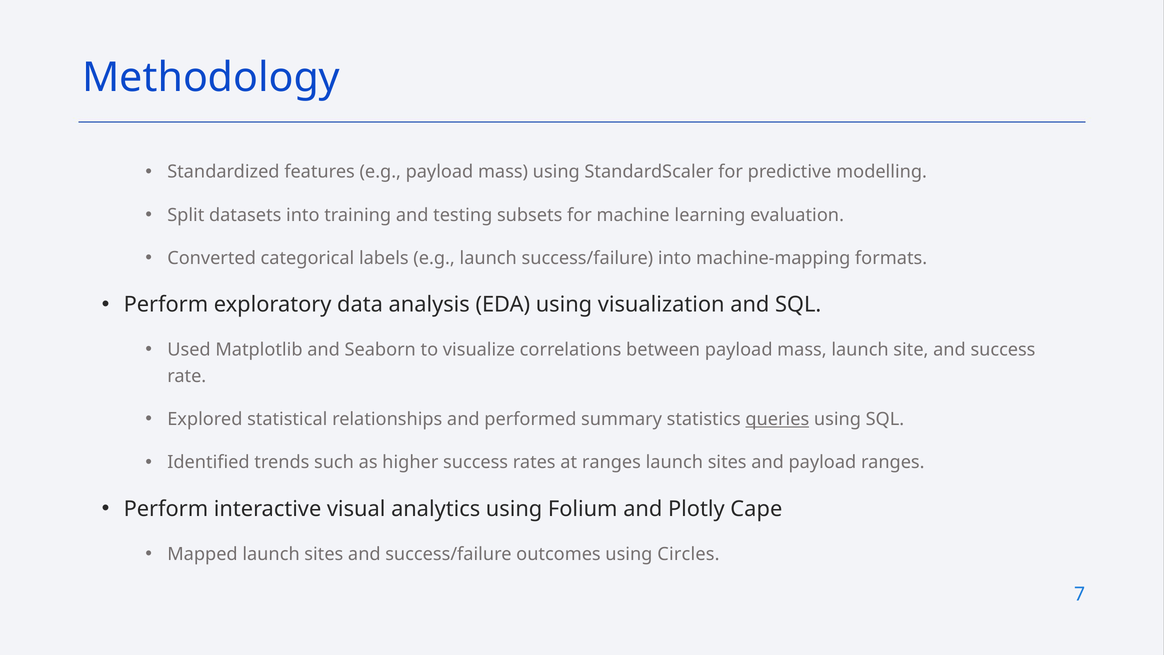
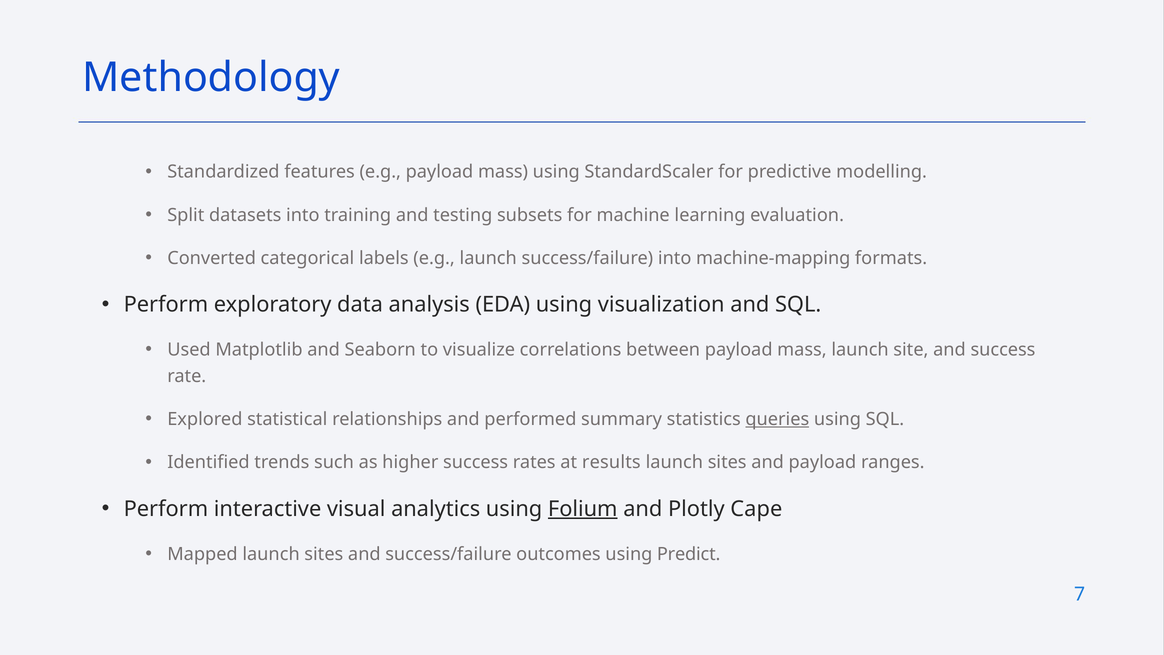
at ranges: ranges -> results (611, 462)
Folium underline: none -> present (583, 509)
Circles: Circles -> Predict (689, 554)
